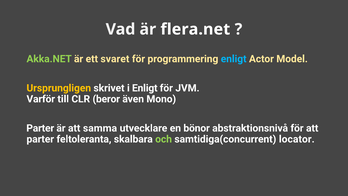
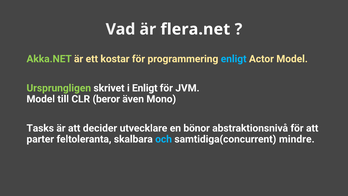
svaret: svaret -> kostar (115, 59)
Ursprungligen colour: yellow -> light green (59, 88)
Varför: Varför -> Model (41, 99)
Parter: Parter -> Tasks (40, 128)
samma: samma -> decider (100, 128)
och colour: light green -> light blue (164, 139)
locator: locator -> mindre (297, 139)
